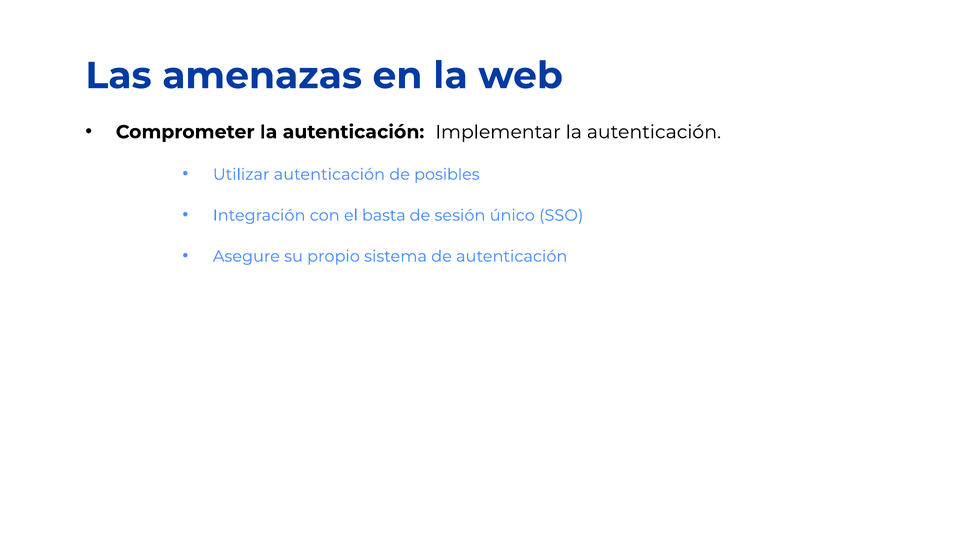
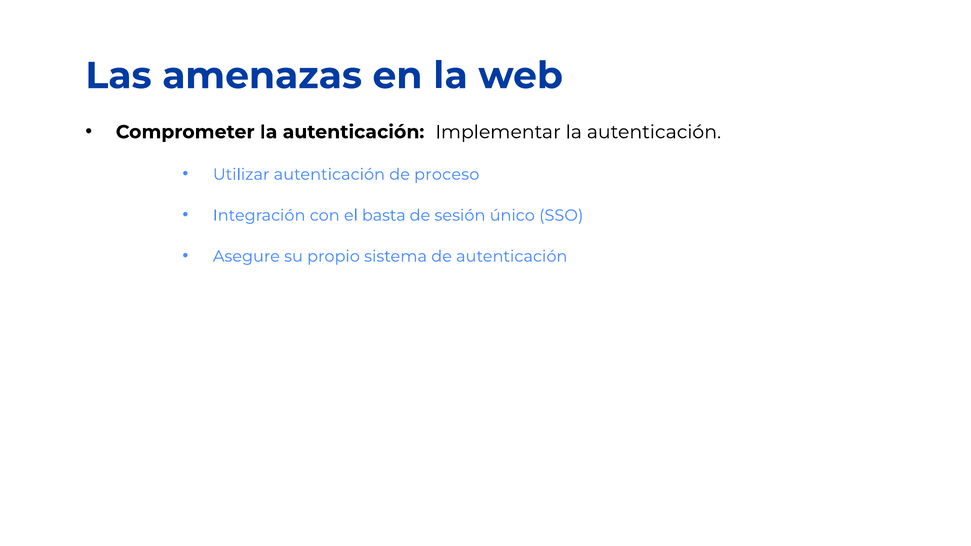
posibles: posibles -> proceso (447, 174)
